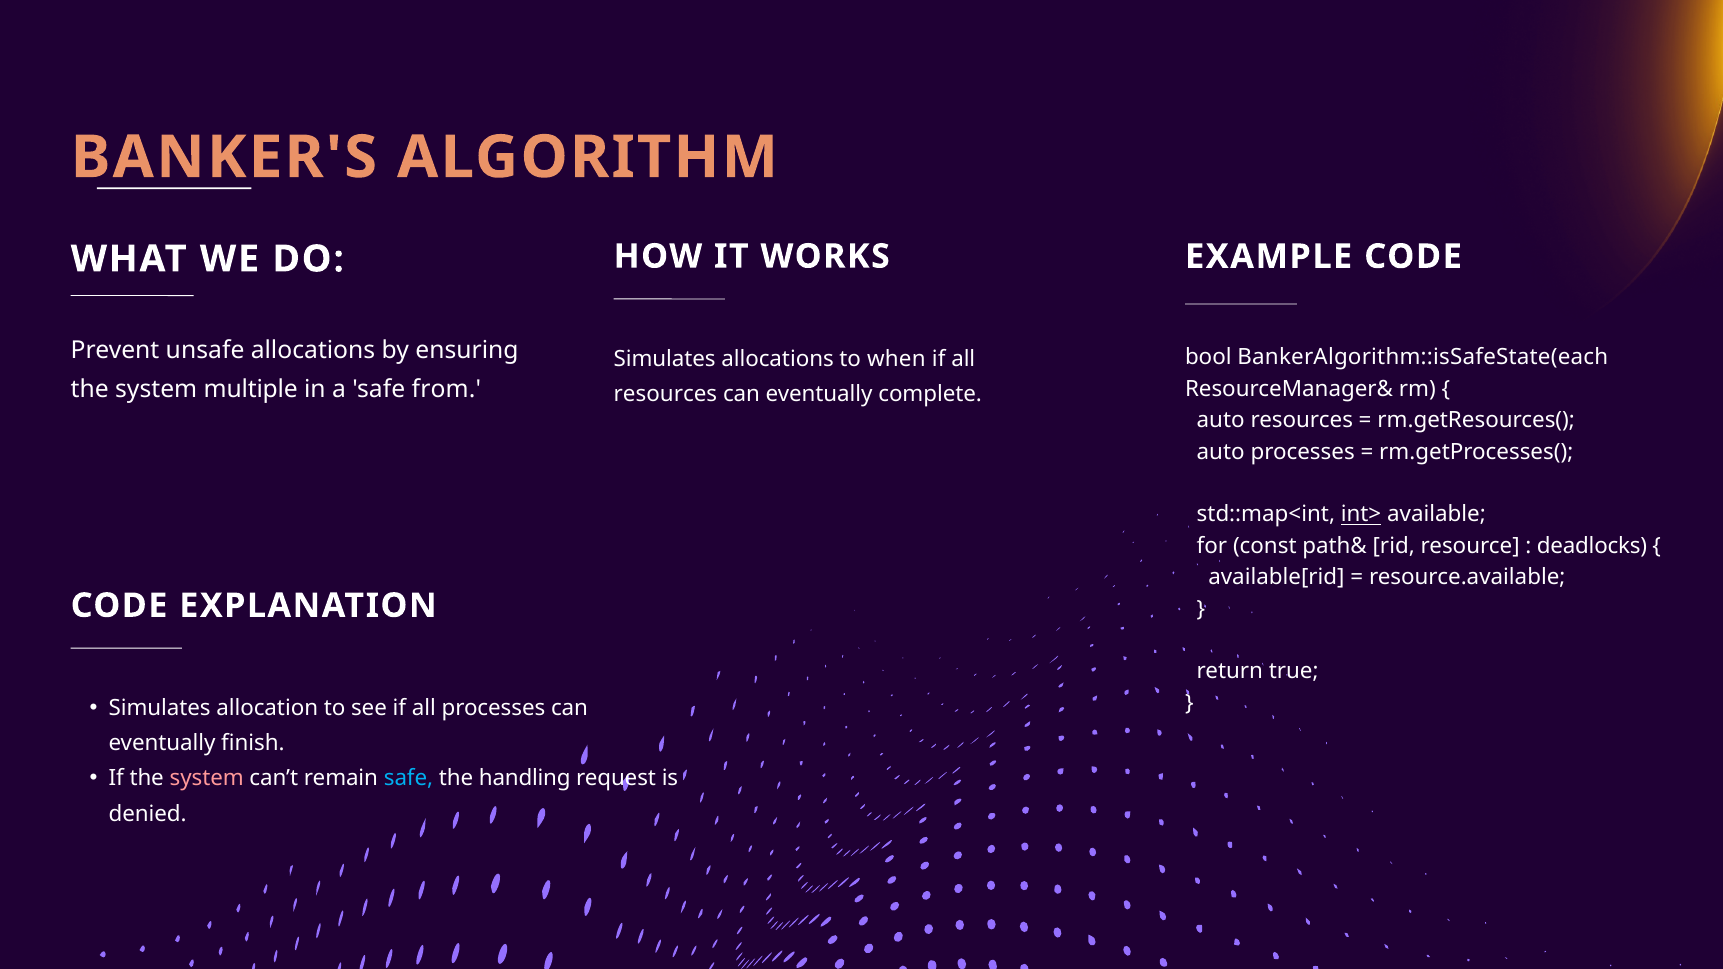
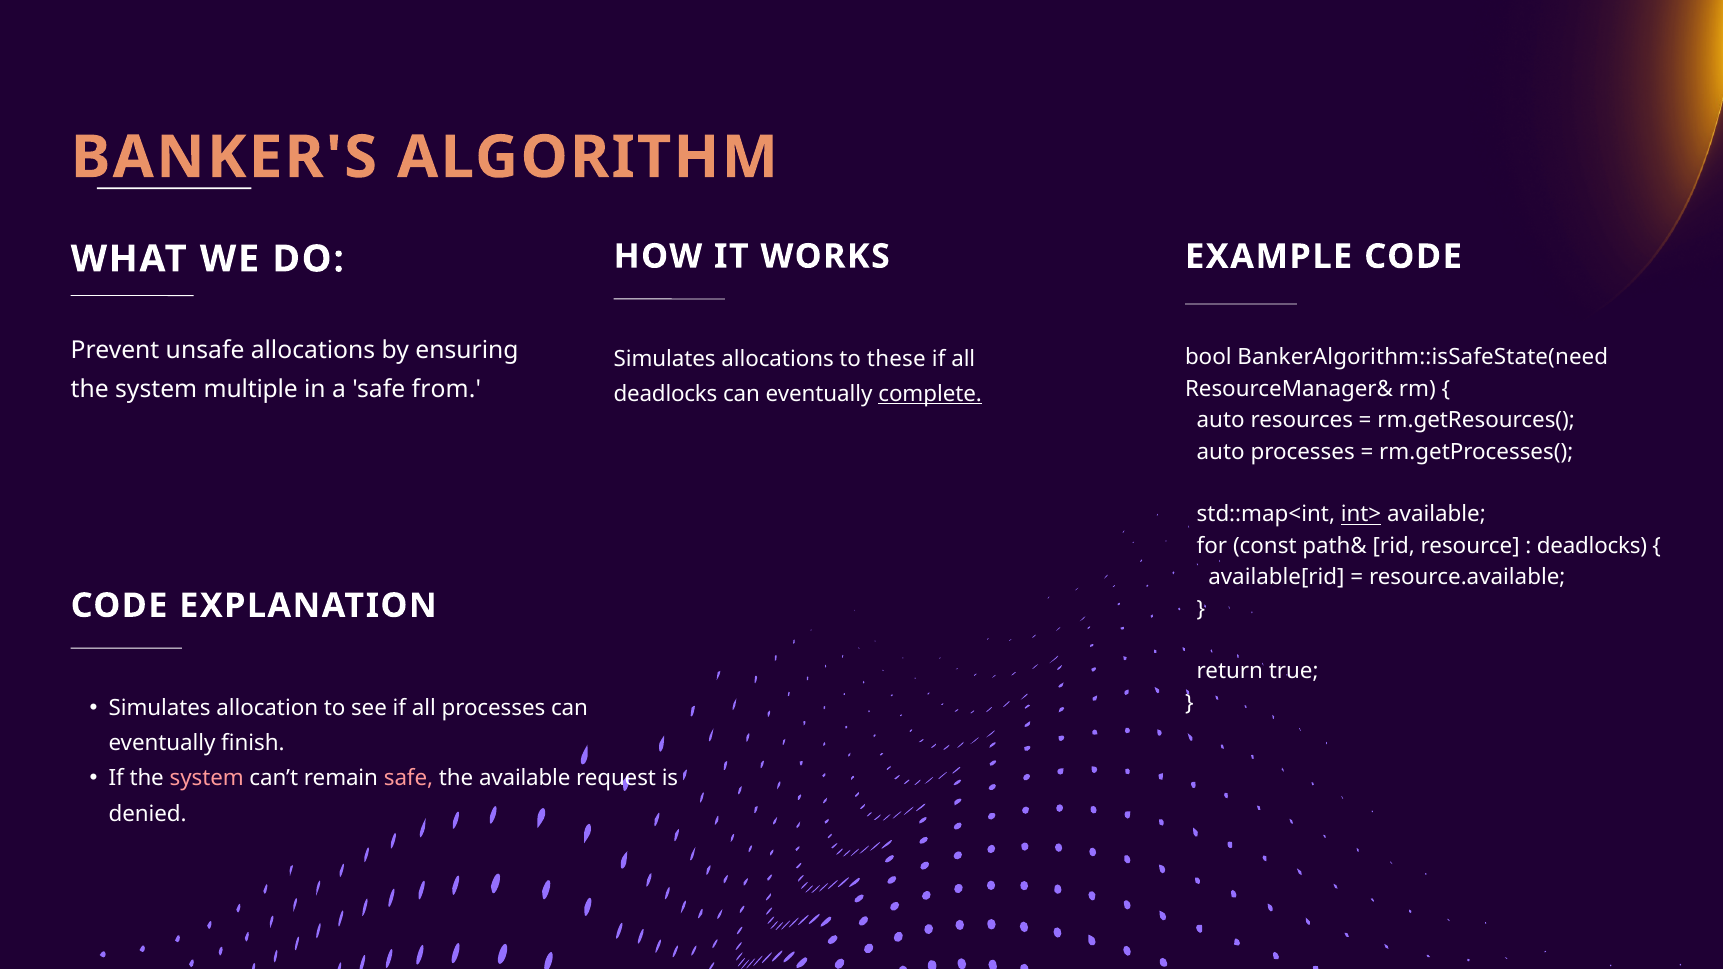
BankerAlgorithm::isSafeState(each: BankerAlgorithm::isSafeState(each -> BankerAlgorithm::isSafeState(need (1423, 358)
when: when -> these (896, 359)
resources: resources -> deadlocks (666, 394)
complete underline: none -> present (930, 394)
safe colour: light blue -> pink (409, 779)
the handling: handling -> available (525, 779)
